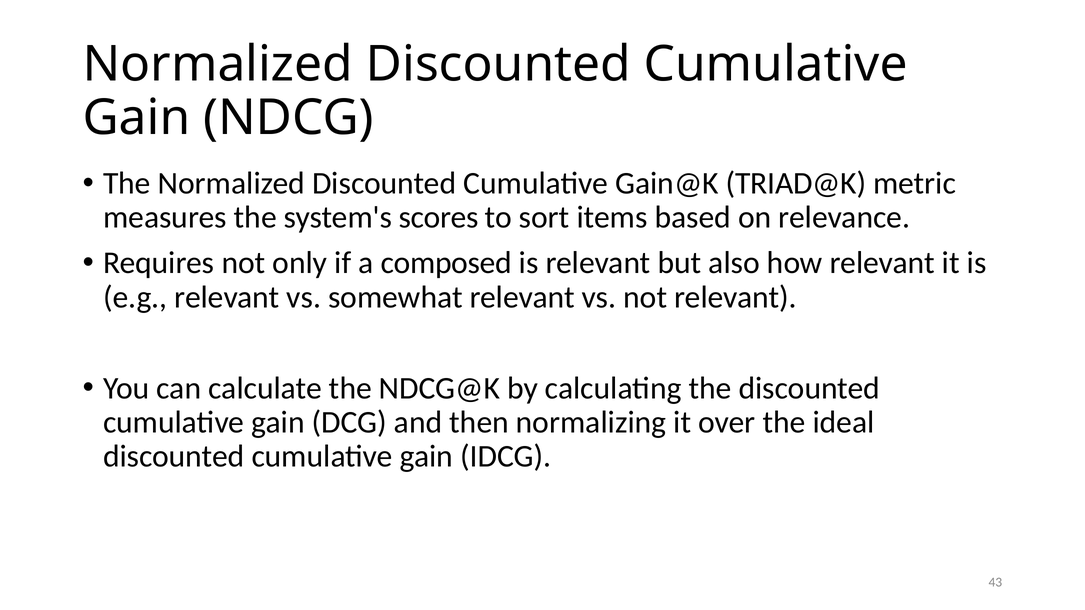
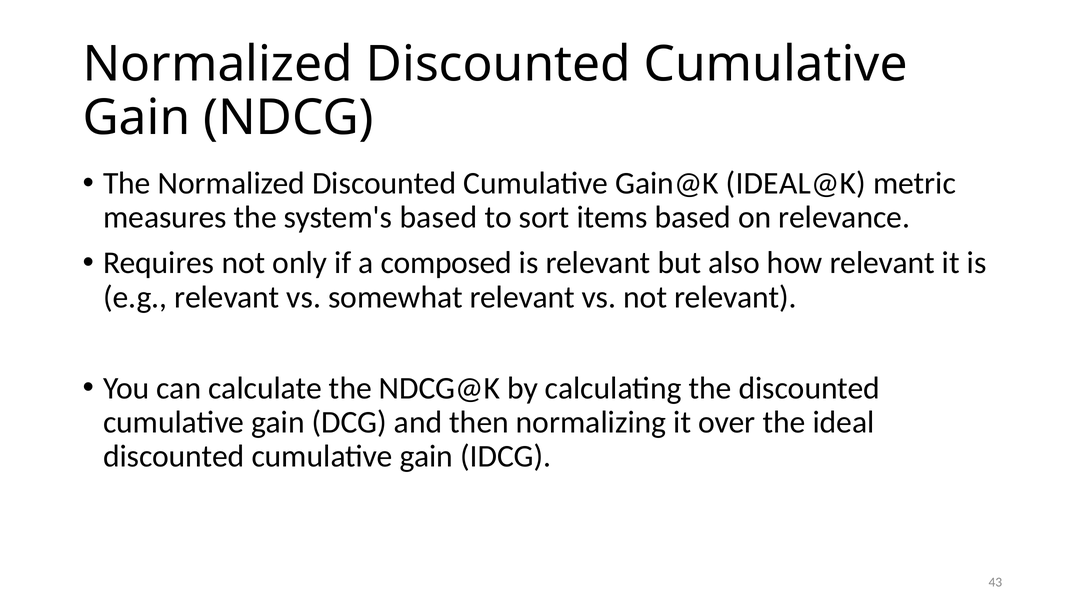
TRIAD@K: TRIAD@K -> IDEAL@K (796, 183)
system's scores: scores -> based (438, 218)
